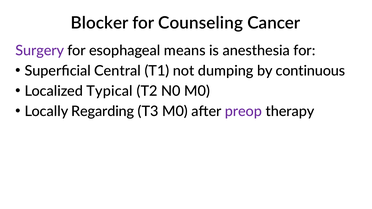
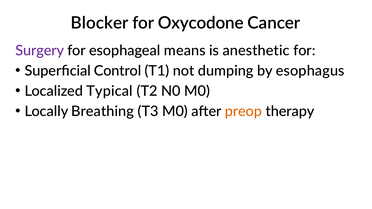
Counseling: Counseling -> Oxycodone (201, 23)
anesthesia: anesthesia -> anesthetic (256, 51)
Central: Central -> Control (118, 71)
continuous: continuous -> esophagus (310, 71)
Regarding: Regarding -> Breathing (103, 111)
preop colour: purple -> orange (243, 111)
